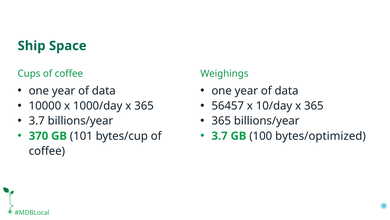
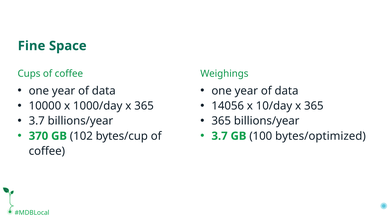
Ship: Ship -> Fine (32, 46)
56457: 56457 -> 14056 (228, 106)
101: 101 -> 102 (81, 136)
